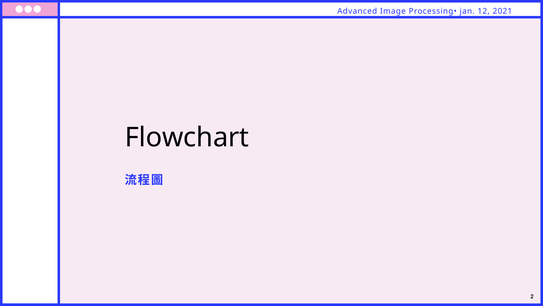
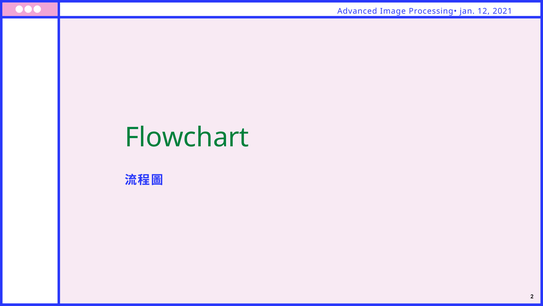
Flowchart colour: black -> green (187, 137)
